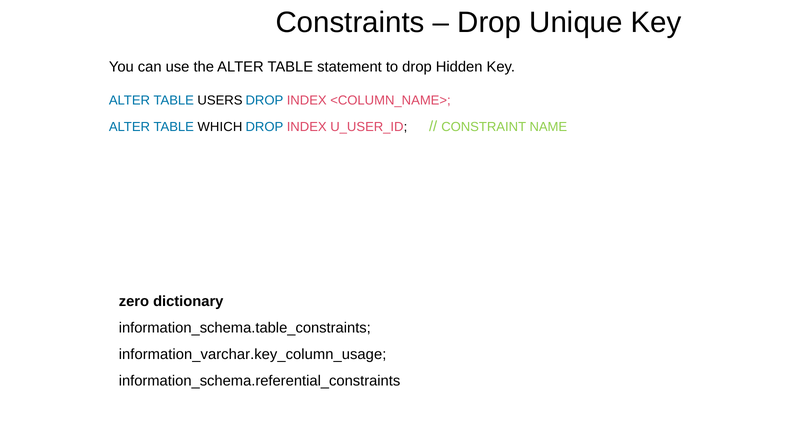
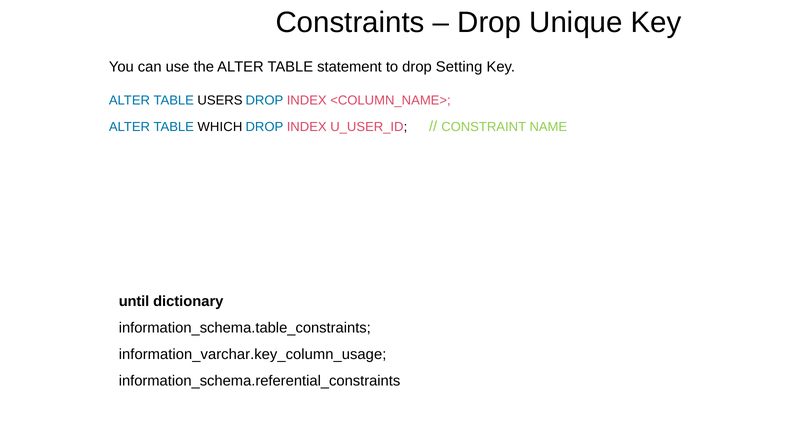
Hidden: Hidden -> Setting (459, 67)
zero: zero -> until (134, 302)
